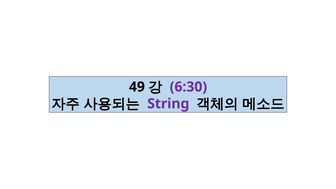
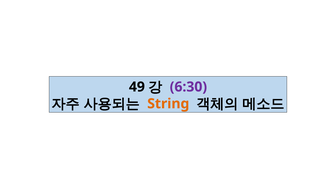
String colour: purple -> orange (168, 104)
